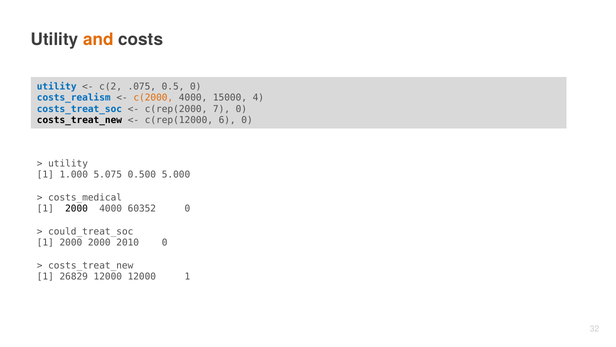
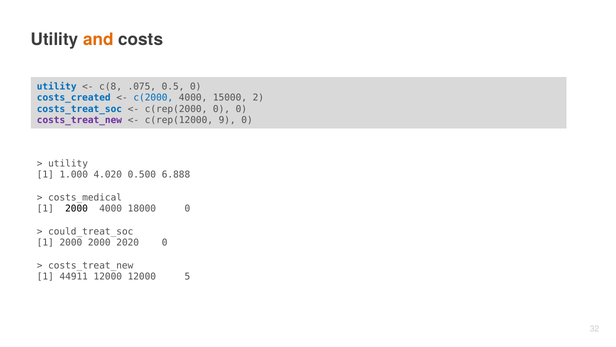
c(2: c(2 -> c(8 (111, 86)
costs_realism: costs_realism -> costs_created (74, 98)
c(2000 colour: orange -> blue (153, 98)
4: 4 -> 2 (258, 98)
c(rep(2000 7: 7 -> 0 (221, 109)
costs_treat_new colour: black -> purple (79, 120)
6: 6 -> 9 (227, 120)
5.075: 5.075 -> 4.020 (108, 175)
5.000: 5.000 -> 6.888 (176, 175)
60352: 60352 -> 18000 (142, 209)
2010: 2010 -> 2020 (128, 242)
26829: 26829 -> 44911 (74, 276)
12000 1: 1 -> 5 (187, 276)
